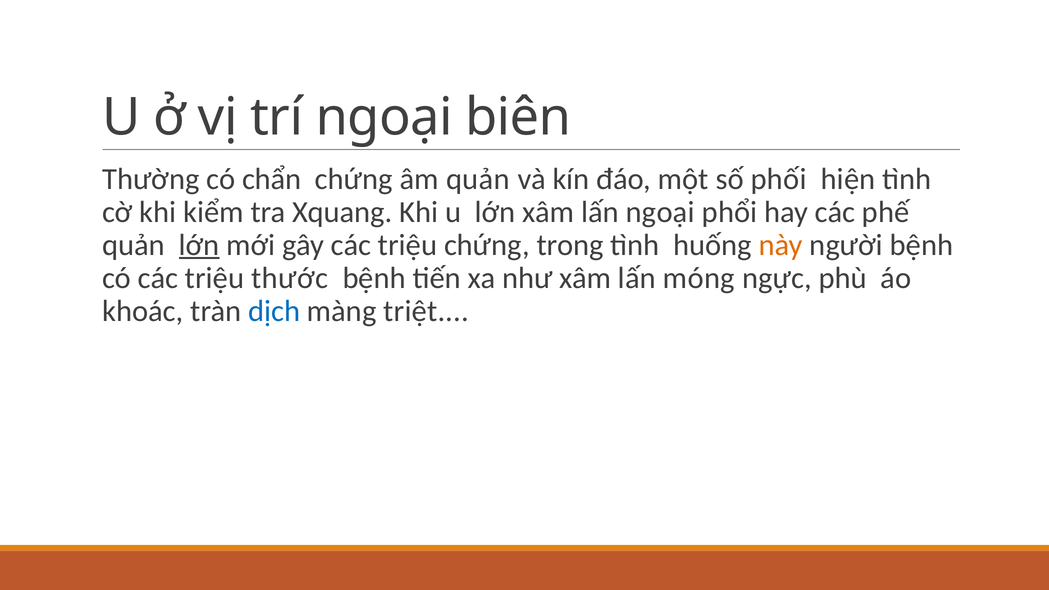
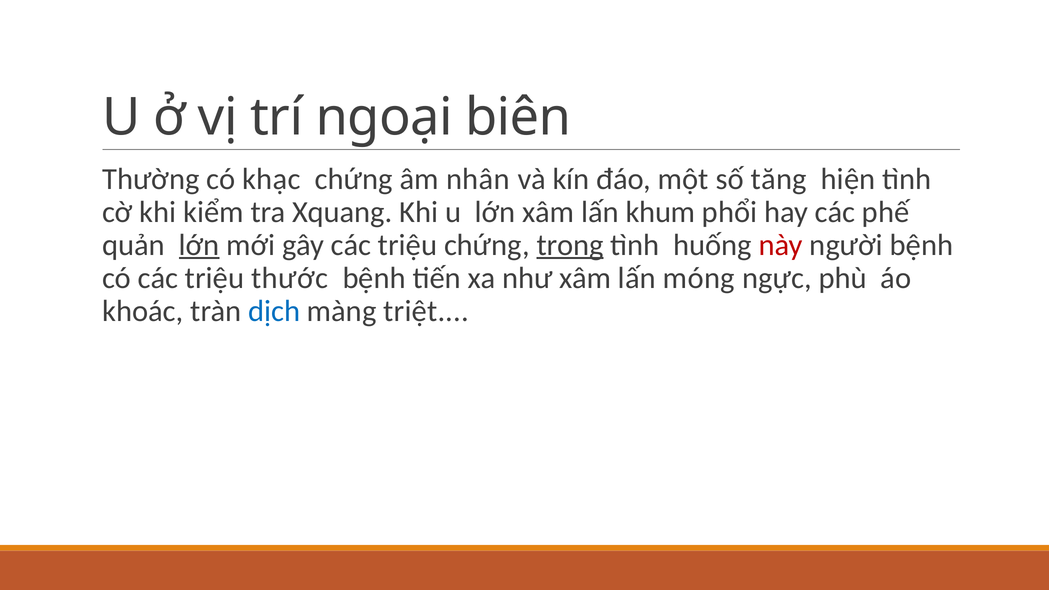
chẩn: chẩn -> khạc (271, 179)
âm quản: quản -> nhân (478, 179)
phối: phối -> tăng (779, 179)
lấn ngoại: ngoại -> khum (661, 212)
trong underline: none -> present (570, 245)
này colour: orange -> red (781, 245)
